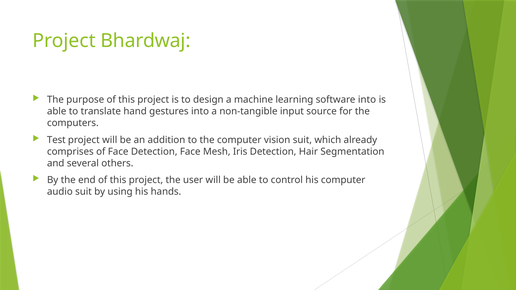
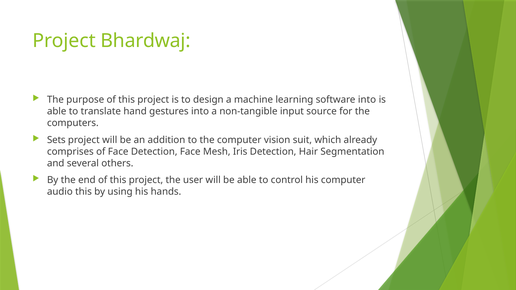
Test: Test -> Sets (56, 140)
audio suit: suit -> this (84, 192)
